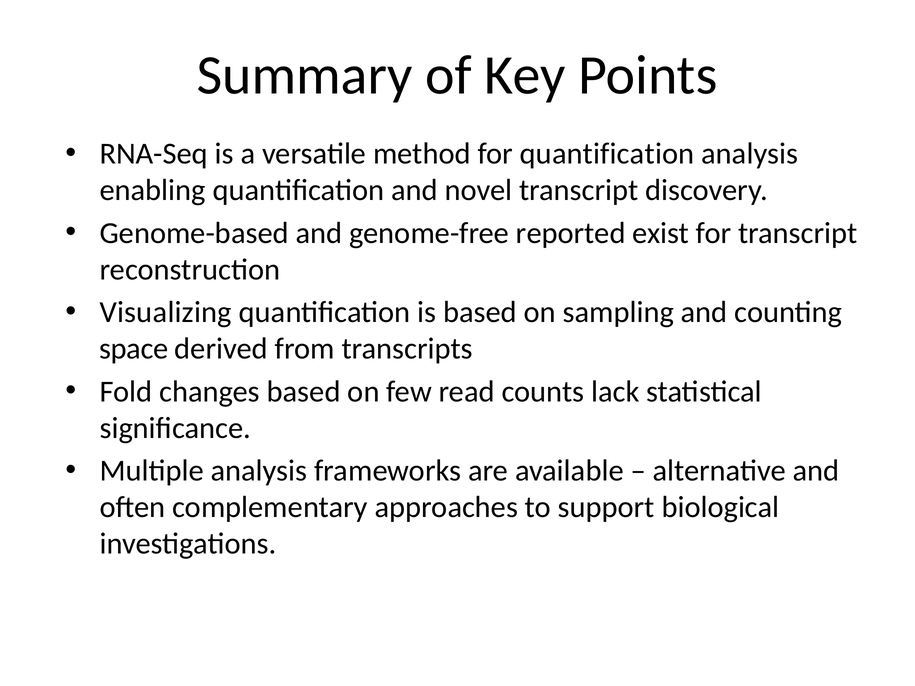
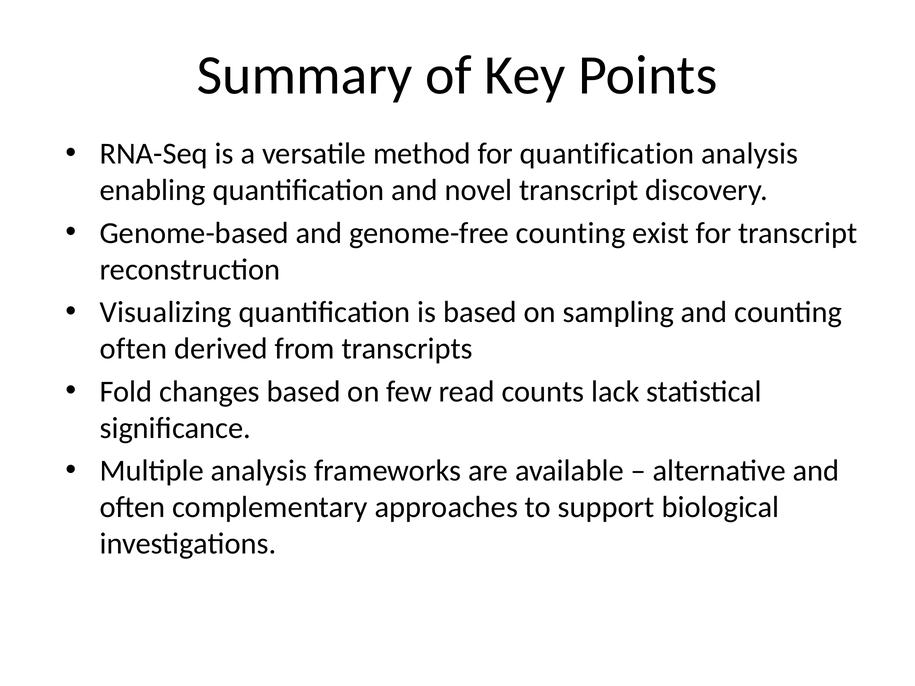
genome-free reported: reported -> counting (571, 233)
space: space -> often (134, 349)
